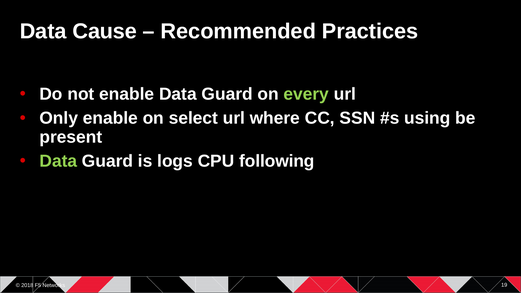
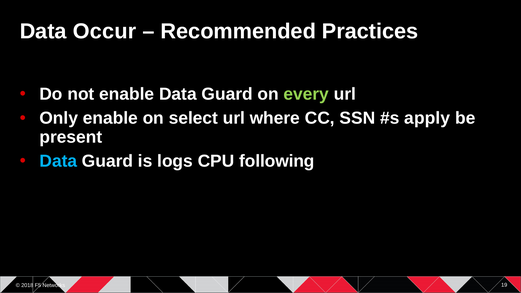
Cause: Cause -> Occur (104, 31)
using: using -> apply (427, 118)
Data colour: light green -> light blue (58, 161)
